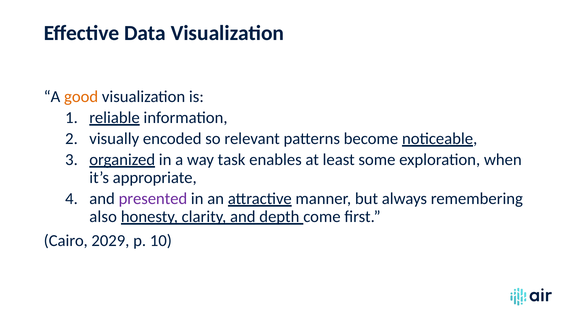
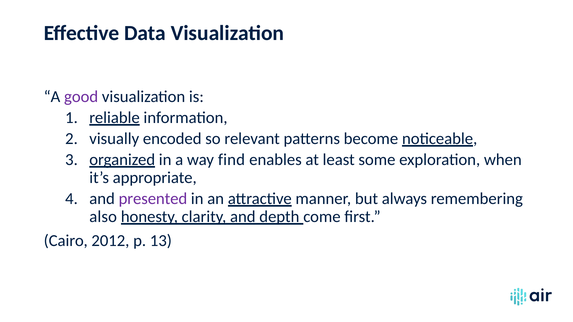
good colour: orange -> purple (81, 97)
task: task -> find (231, 160)
2029: 2029 -> 2012 (110, 241)
10: 10 -> 13 (161, 241)
